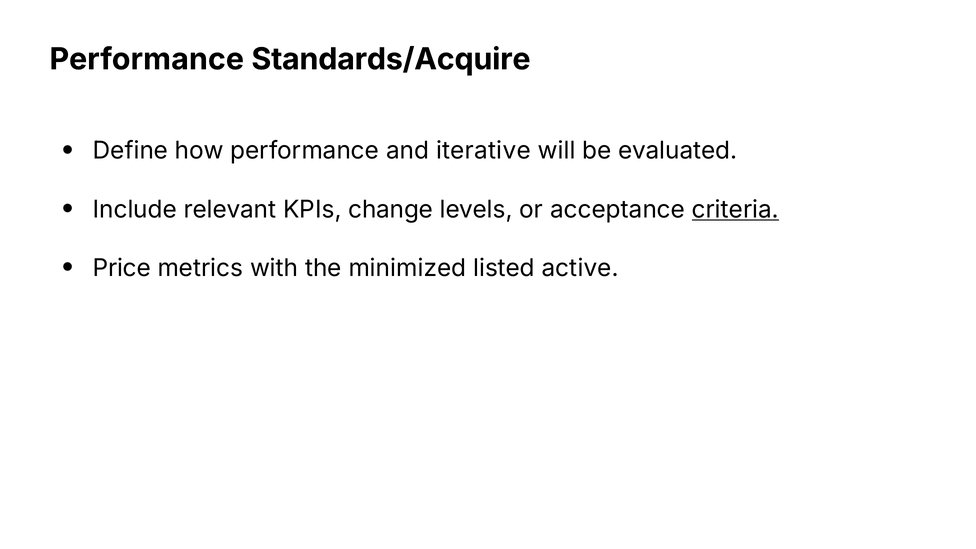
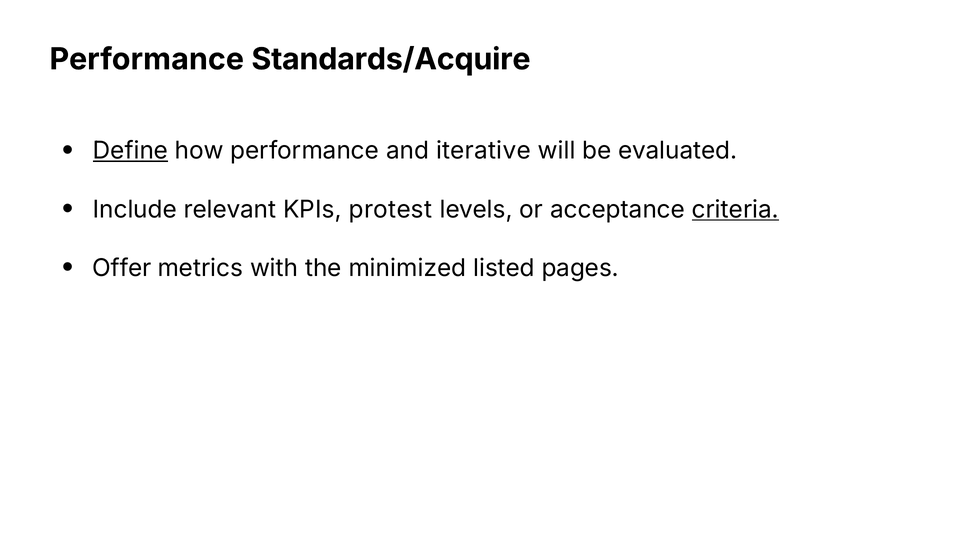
Define underline: none -> present (131, 151)
change: change -> protest (390, 210)
Price: Price -> Offer (122, 268)
active: active -> pages (580, 268)
